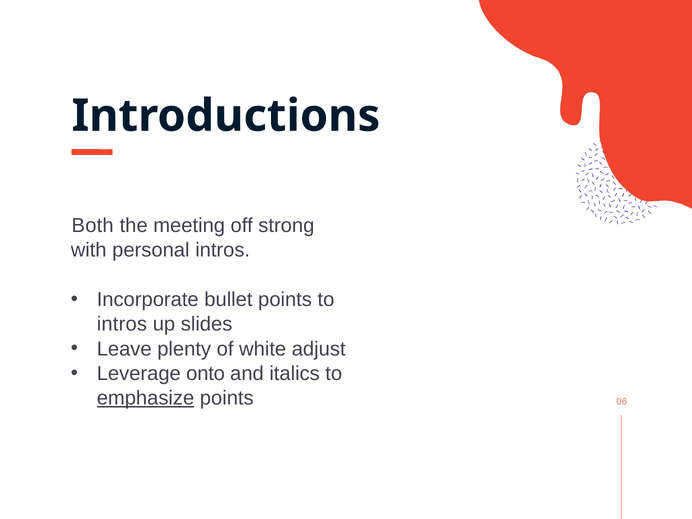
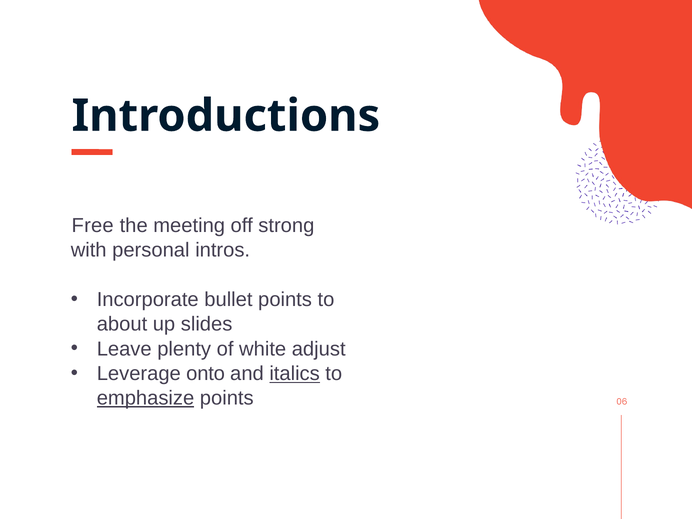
Both: Both -> Free (93, 226)
intros: intros -> about (122, 324)
italics underline: none -> present (295, 374)
